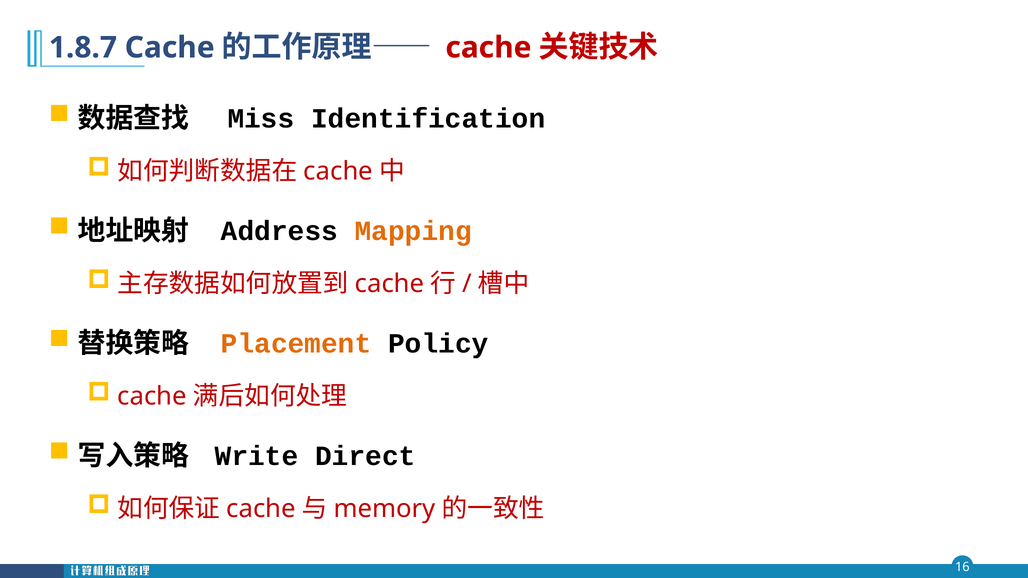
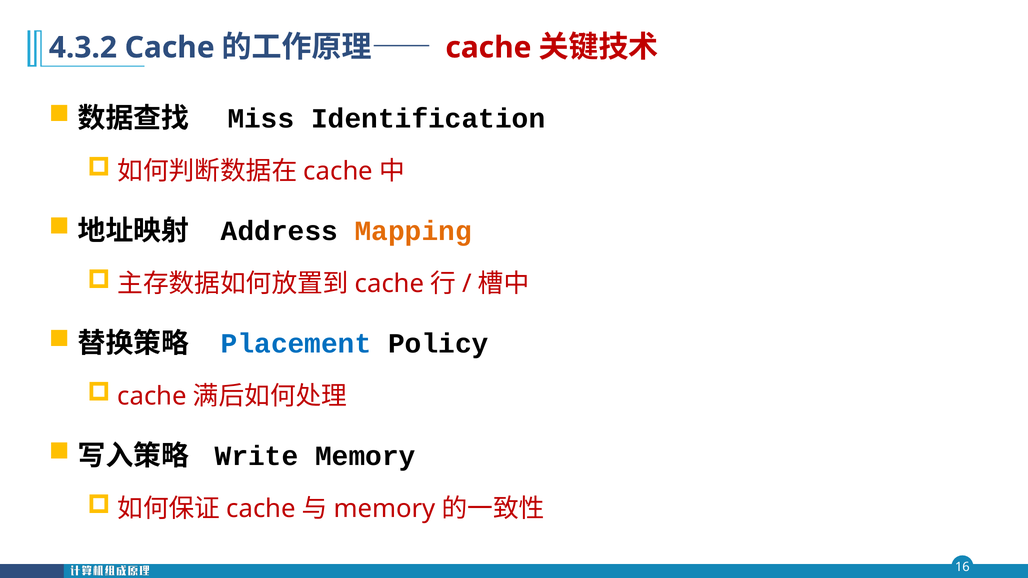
1.8.7: 1.8.7 -> 4.3.2 (83, 48)
Placement colour: orange -> blue (296, 344)
Write Direct: Direct -> Memory (365, 456)
